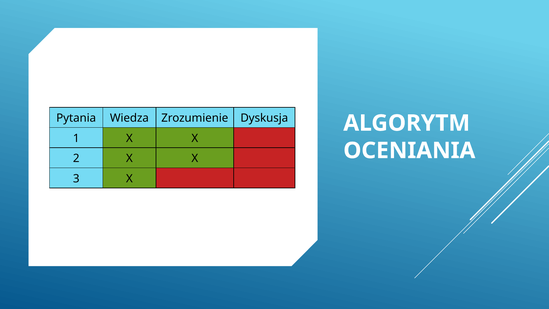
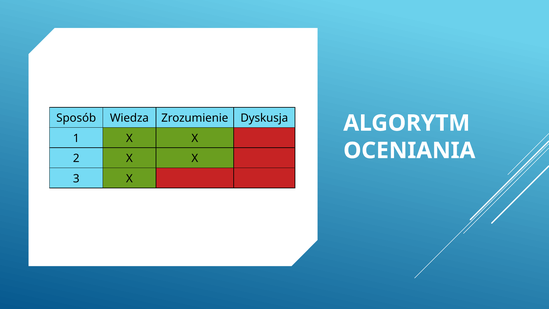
Pytania: Pytania -> Sposób (76, 118)
